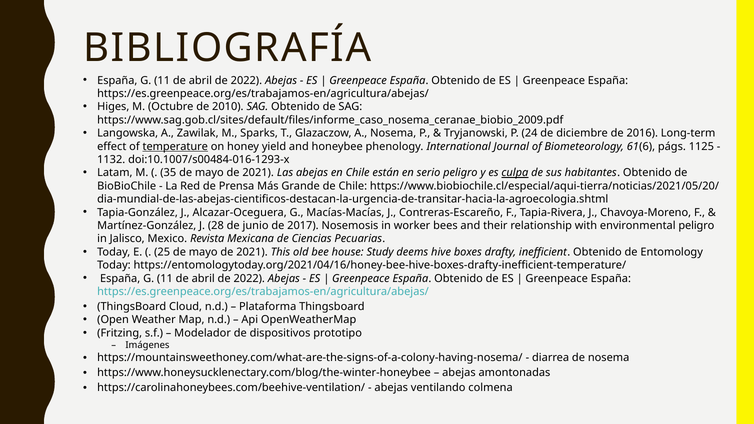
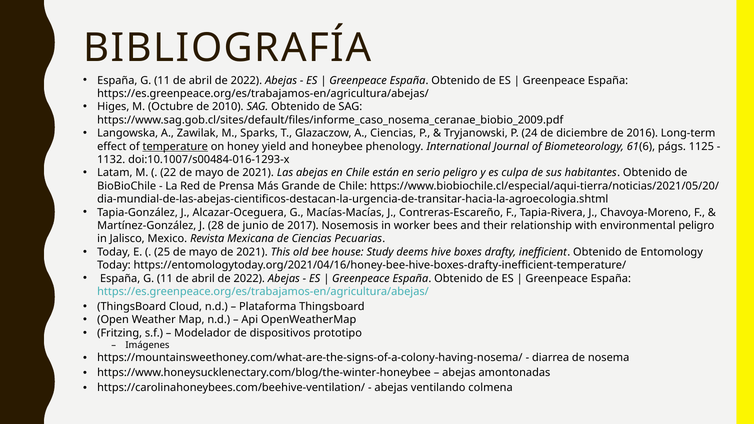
A Nosema: Nosema -> Ciencias (393, 133)
35: 35 -> 22 (168, 173)
culpa underline: present -> none (515, 173)
